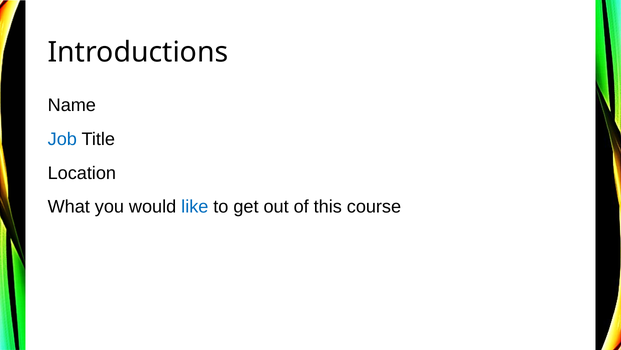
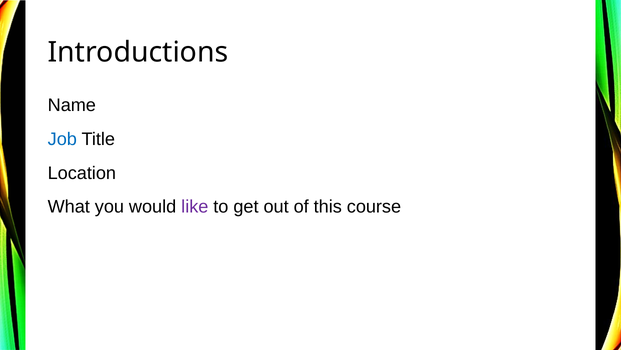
like colour: blue -> purple (195, 207)
